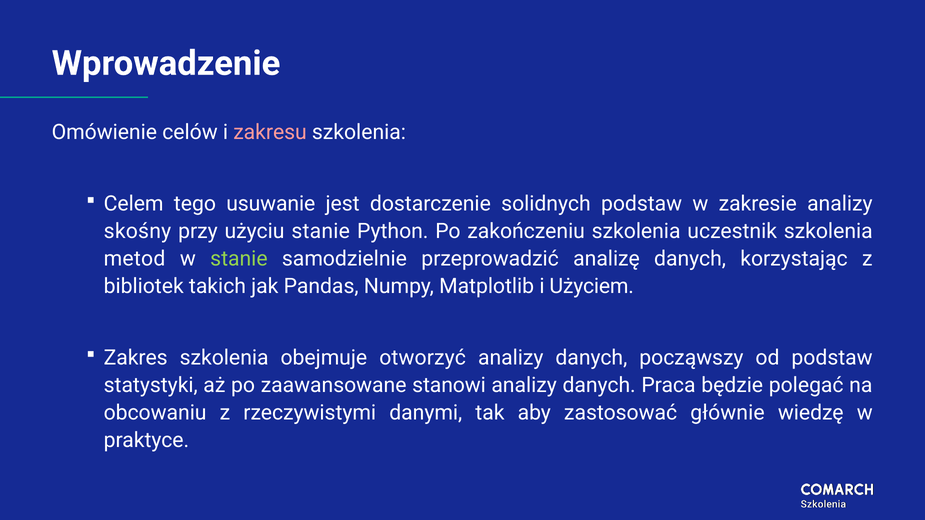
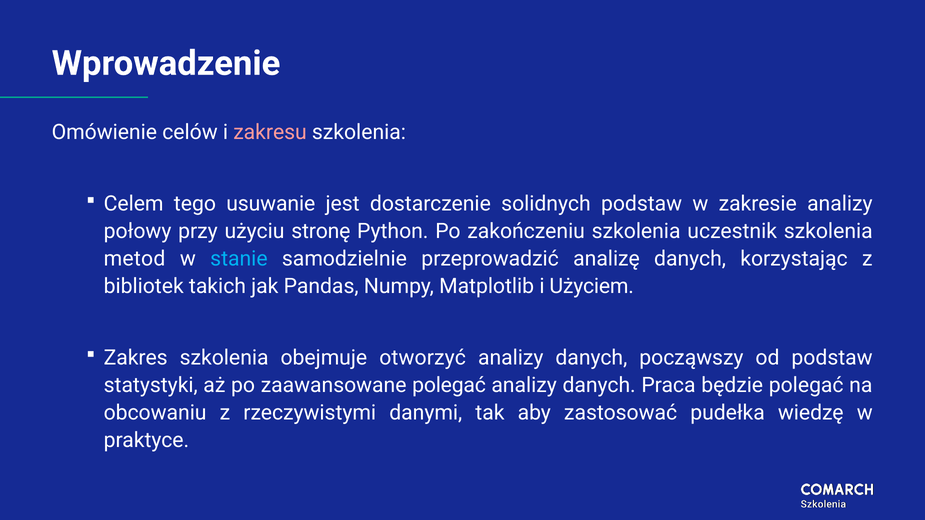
skośny: skośny -> połowy (138, 232)
użyciu stanie: stanie -> stronę (321, 232)
stanie colour: light green -> light blue (239, 259)
zaawansowane stanowi: stanowi -> polegać (449, 386)
głównie: głównie -> pudełka (728, 413)
